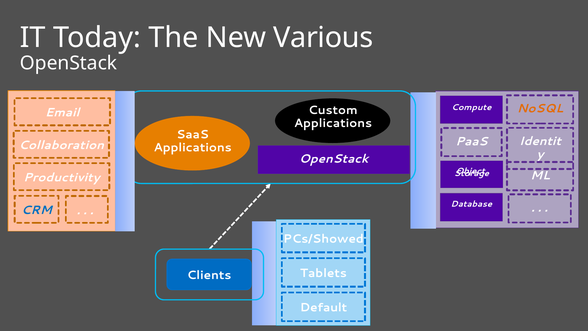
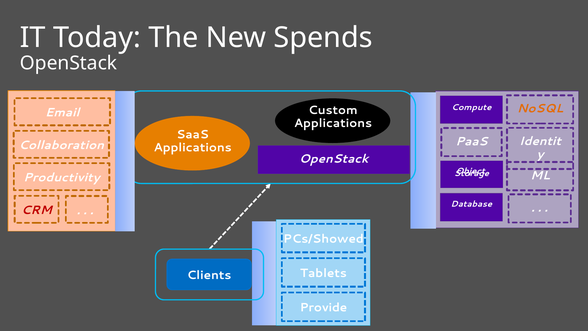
Various: Various -> Spends (323, 38)
CRM colour: blue -> red (37, 210)
Default: Default -> Provide (323, 307)
